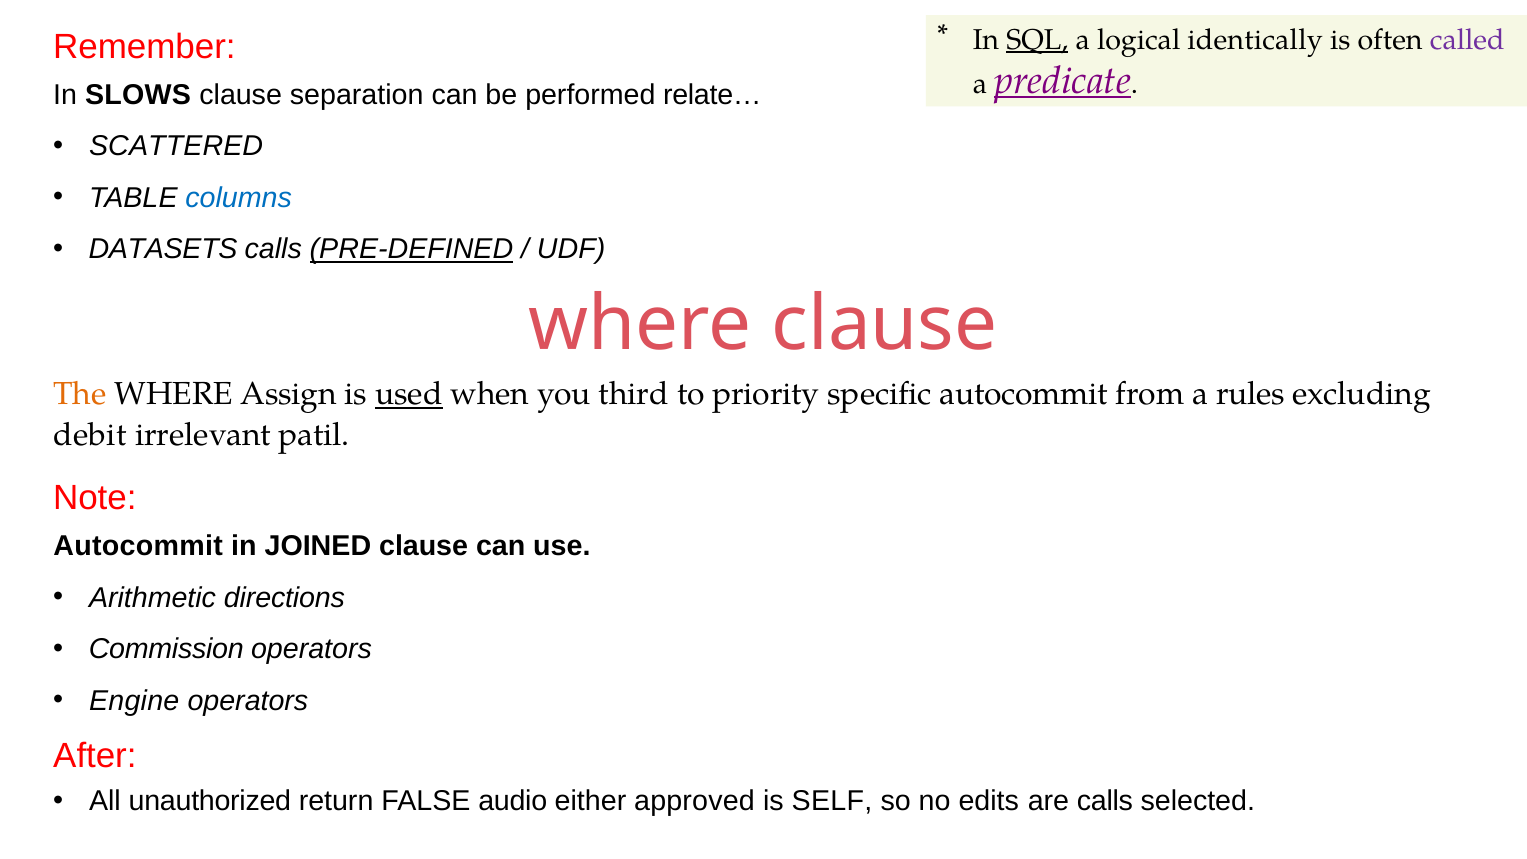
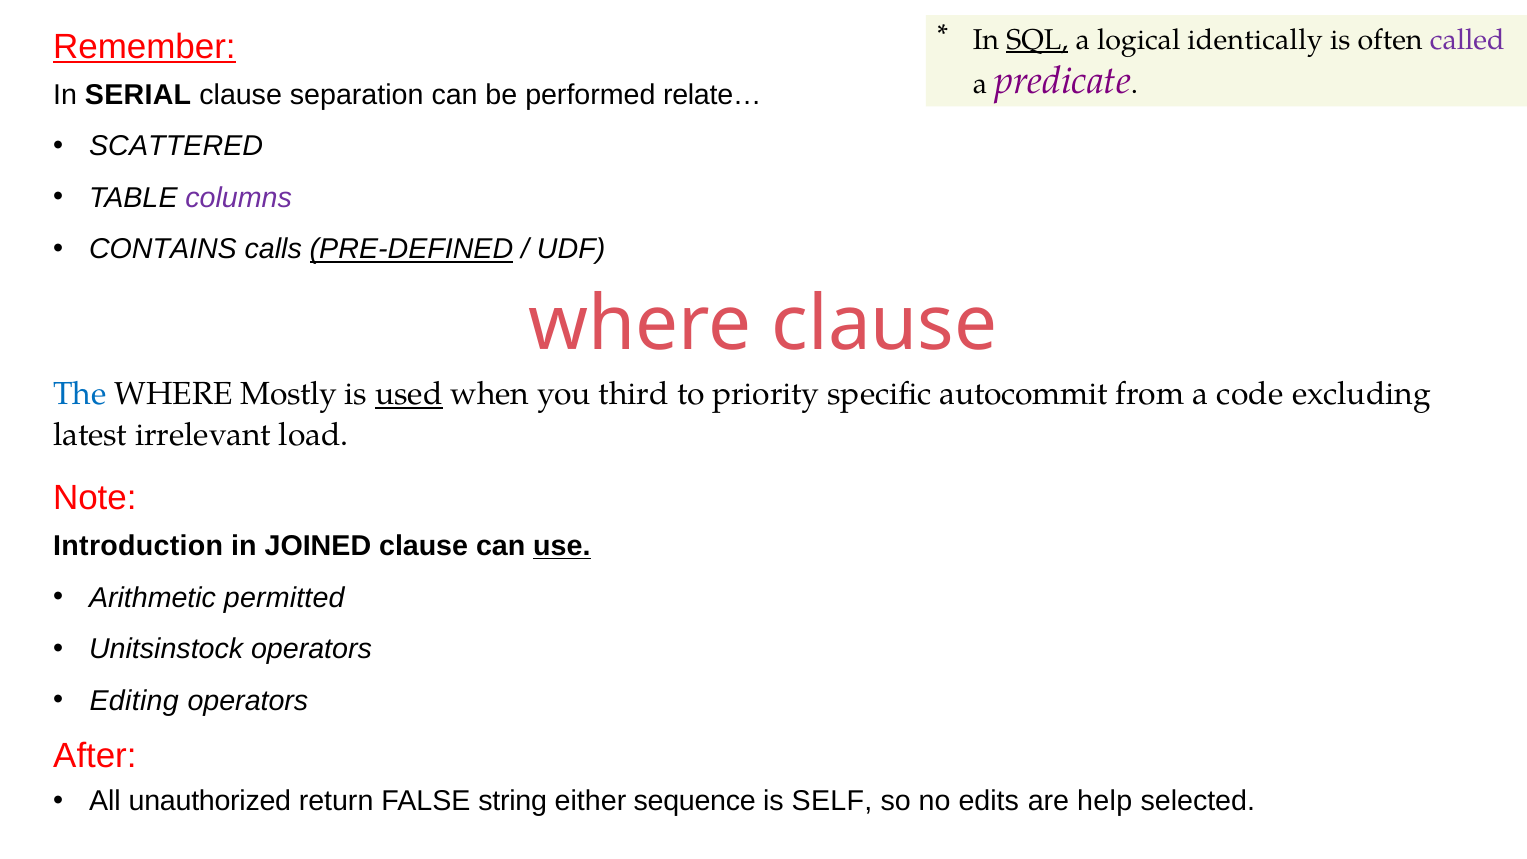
Remember underline: none -> present (144, 47)
predicate underline: present -> none (1063, 81)
SLOWS: SLOWS -> SERIAL (138, 95)
columns colour: blue -> purple (239, 198)
DATASETS: DATASETS -> CONTAINS (163, 249)
The colour: orange -> blue (80, 394)
Assign: Assign -> Mostly (289, 394)
rules: rules -> code (1250, 394)
debit: debit -> latest (90, 435)
patil: patil -> load (314, 435)
Autocommit: Autocommit -> Introduction (138, 546)
use underline: none -> present (562, 546)
directions: directions -> permitted (284, 598)
Commission: Commission -> Unitsinstock (166, 649)
Engine: Engine -> Editing (134, 701)
audio: audio -> string (513, 801)
approved: approved -> sequence (695, 801)
are calls: calls -> help (1105, 801)
